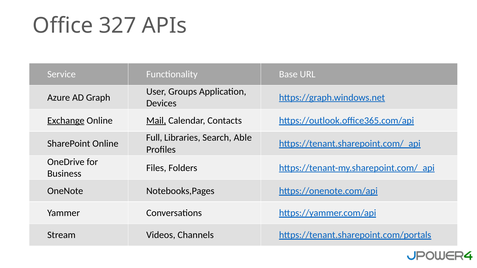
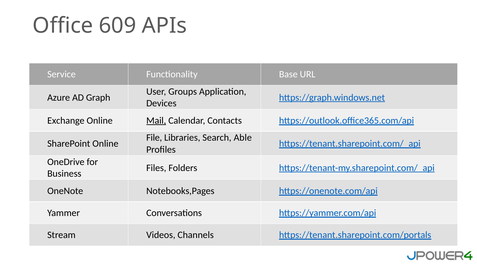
327: 327 -> 609 (118, 26)
Exchange underline: present -> none (66, 121)
Full: Full -> File (154, 138)
